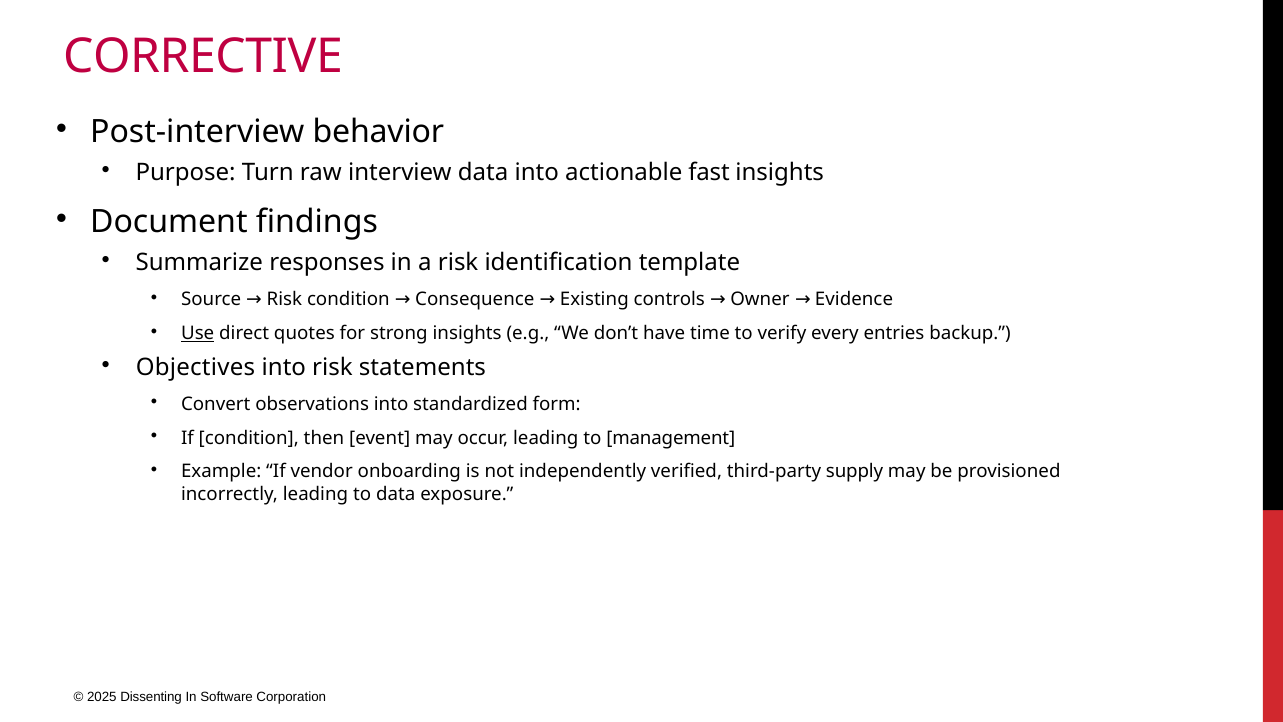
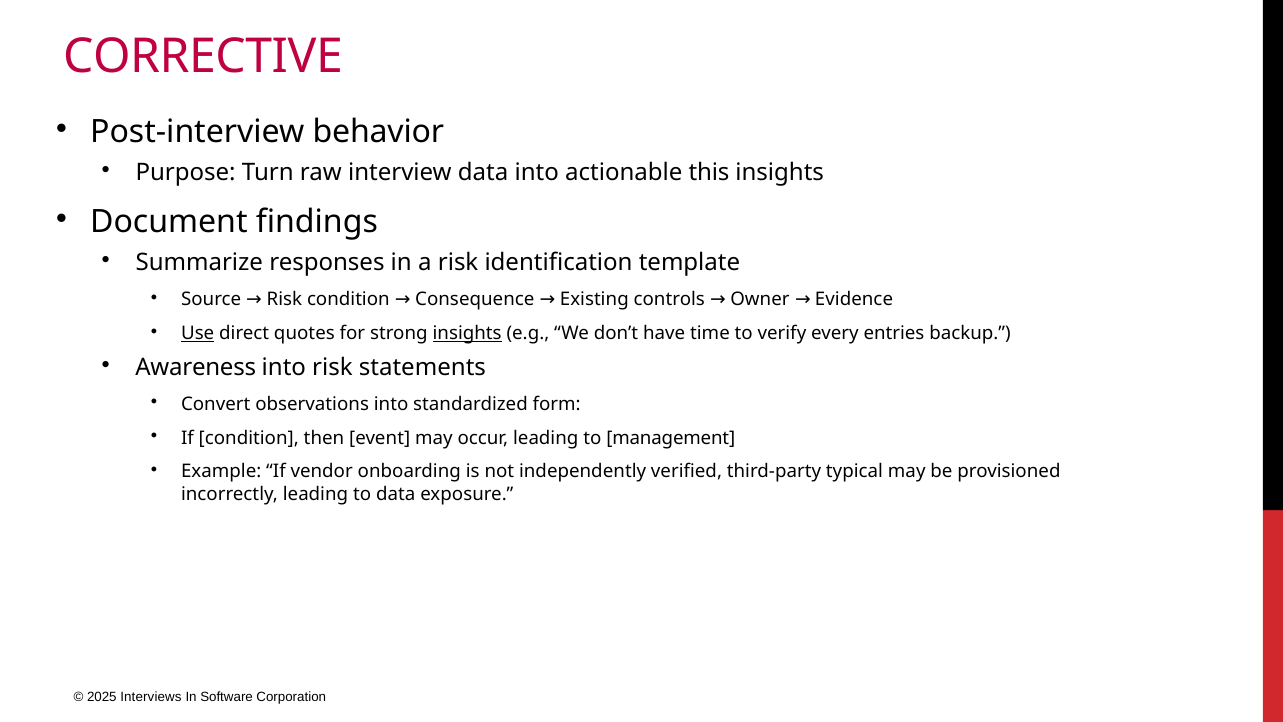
fast: fast -> this (709, 173)
insights underline: none -> present (467, 333)
Objectives: Objectives -> Awareness (196, 367)
supply: supply -> typical (854, 471)
Dissenting: Dissenting -> Interviews (151, 697)
